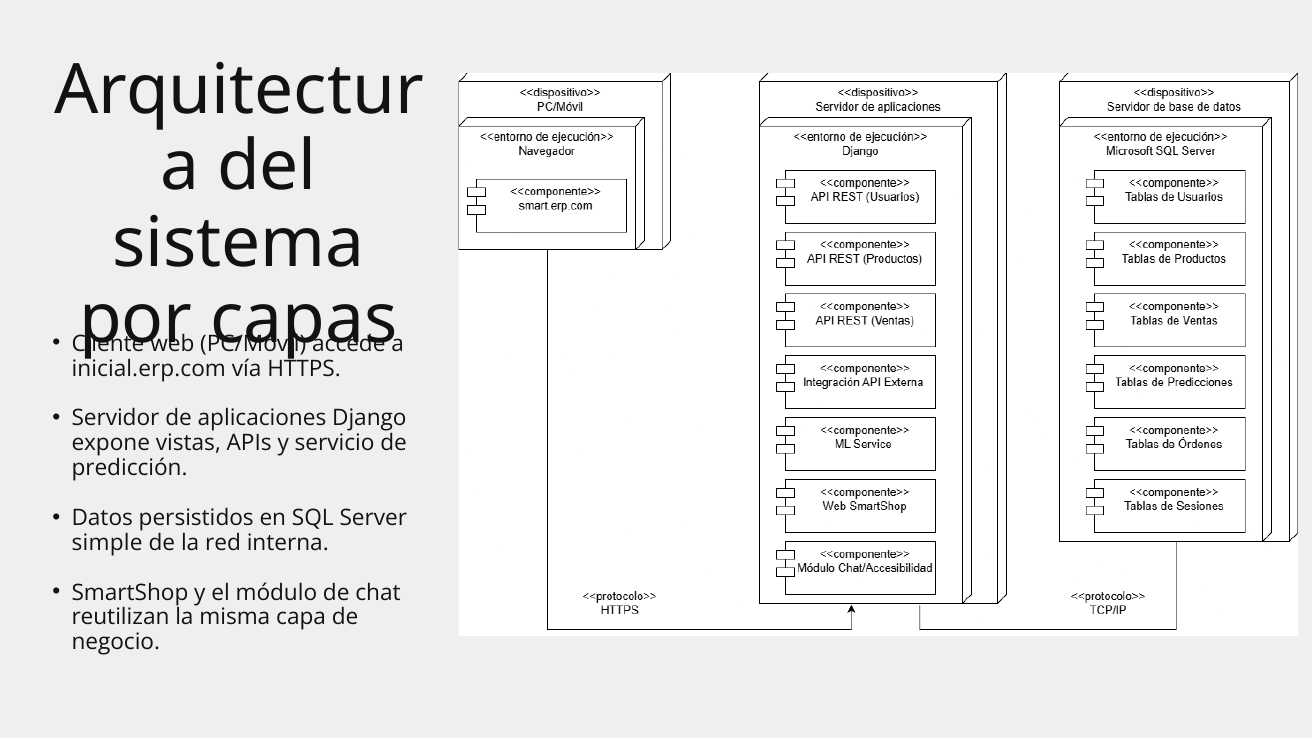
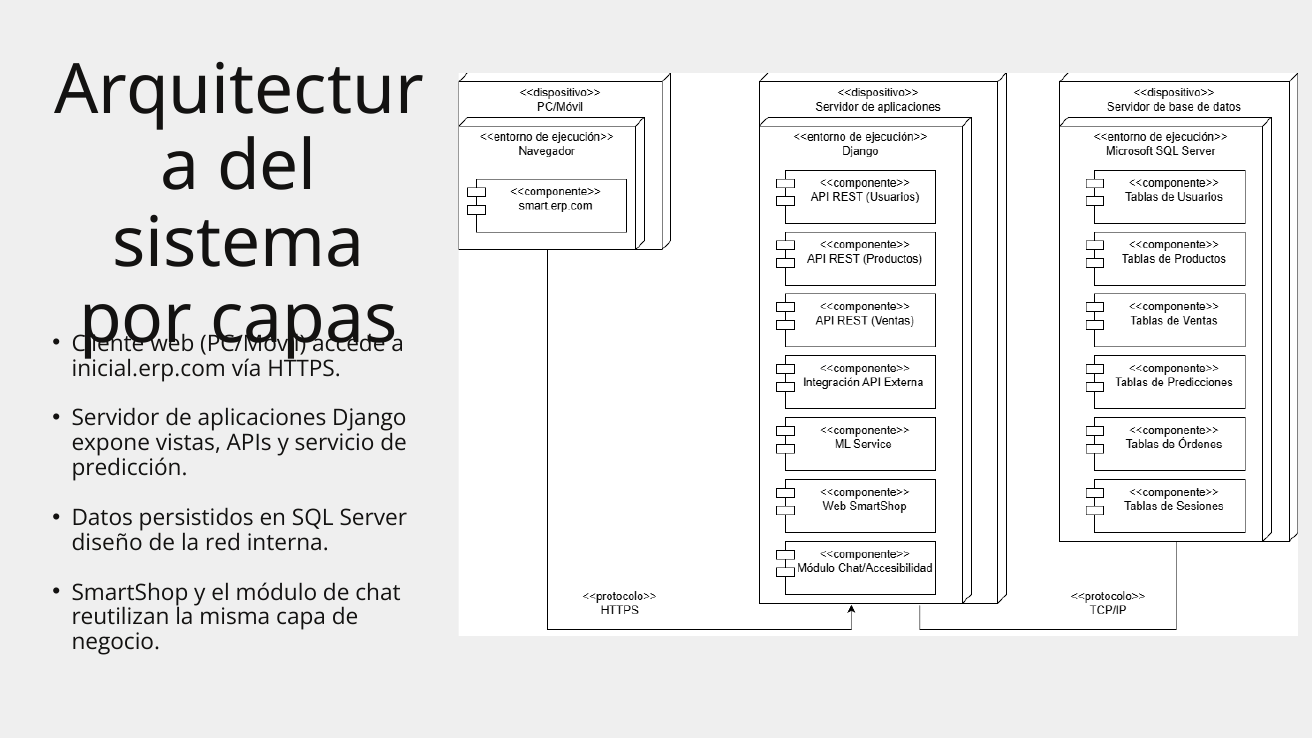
simple: simple -> diseño (107, 543)
